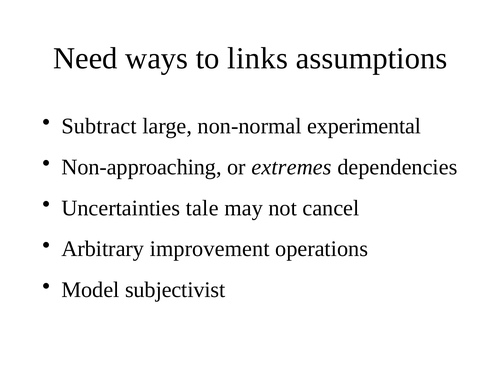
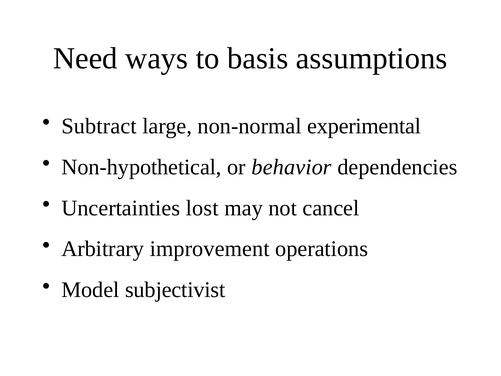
links: links -> basis (258, 58)
Non-approaching: Non-approaching -> Non-hypothetical (141, 167)
extremes: extremes -> behavior (292, 167)
tale: tale -> lost (202, 208)
